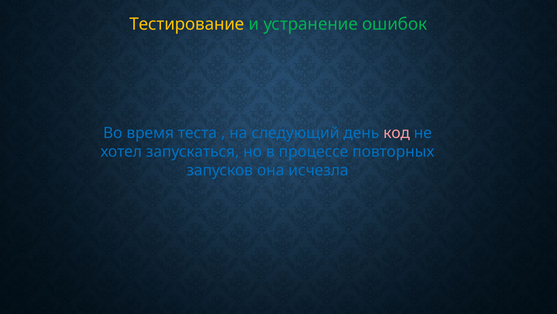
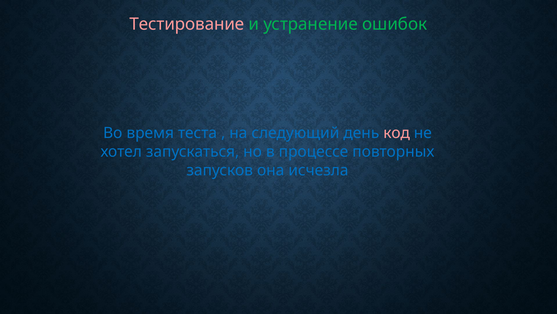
Тестирование colour: yellow -> pink (187, 24)
